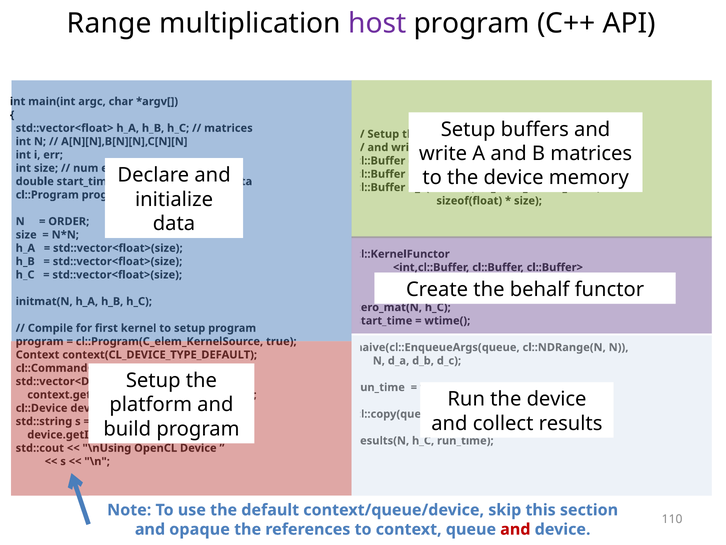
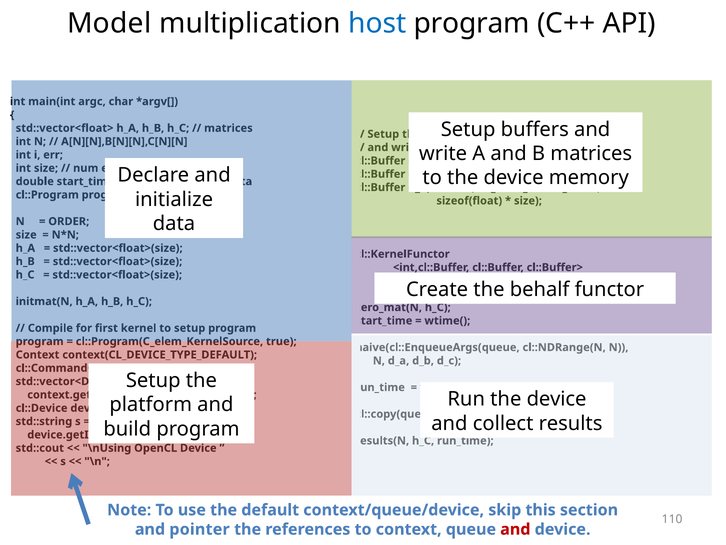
Range: Range -> Model (109, 23)
host colour: purple -> blue (377, 23)
opaque: opaque -> pointer (200, 529)
